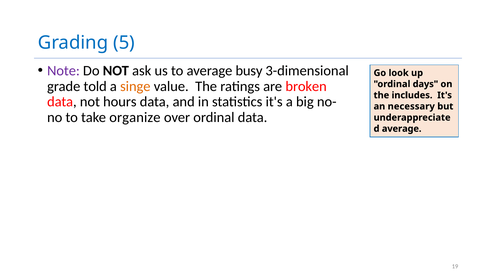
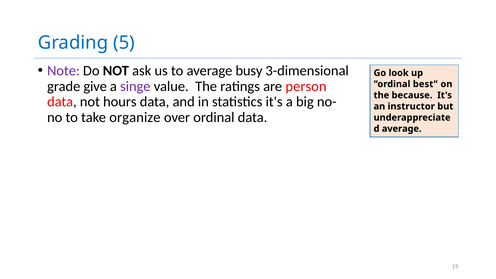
told: told -> give (95, 86)
singe colour: orange -> purple (135, 86)
broken: broken -> person (306, 86)
days: days -> best (425, 84)
includes: includes -> because (412, 95)
necessary: necessary -> instructor (411, 106)
